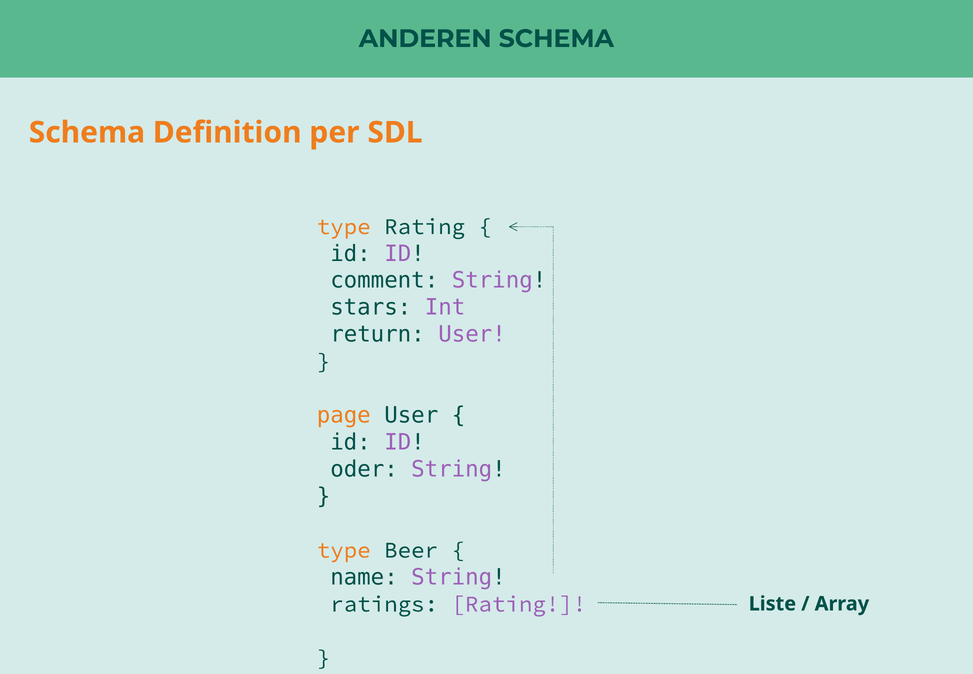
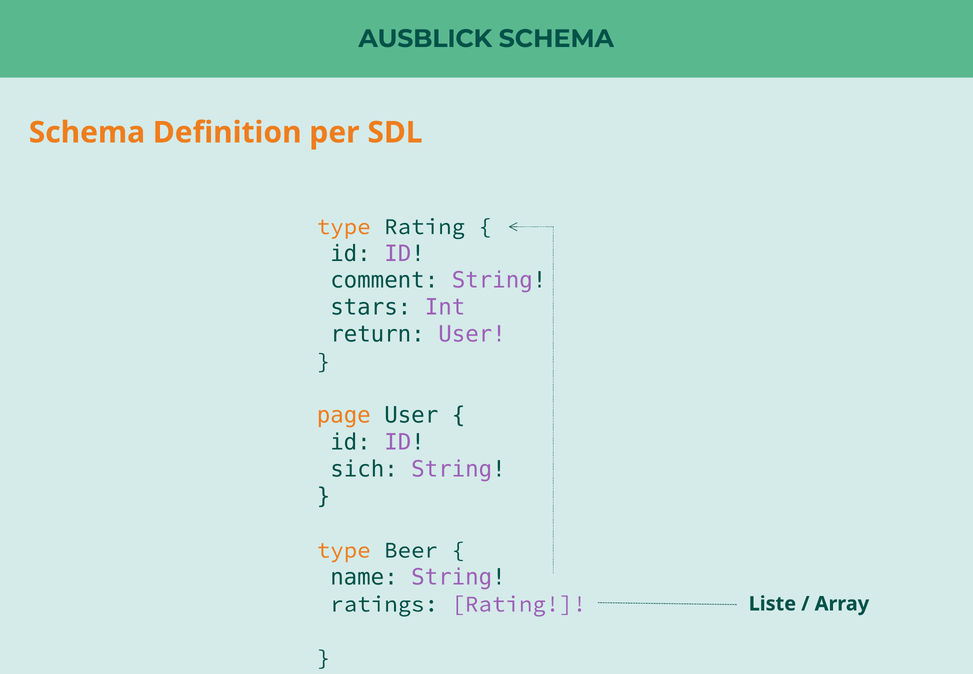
ANDEREN: ANDEREN -> AUSBLICK (425, 39)
oder: oder -> sich (364, 469)
